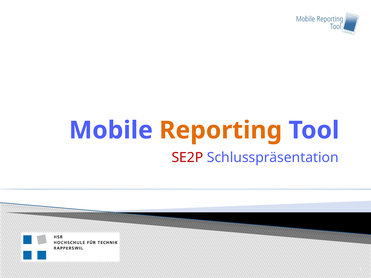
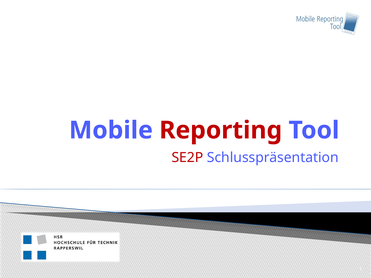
Reporting colour: orange -> red (221, 130)
